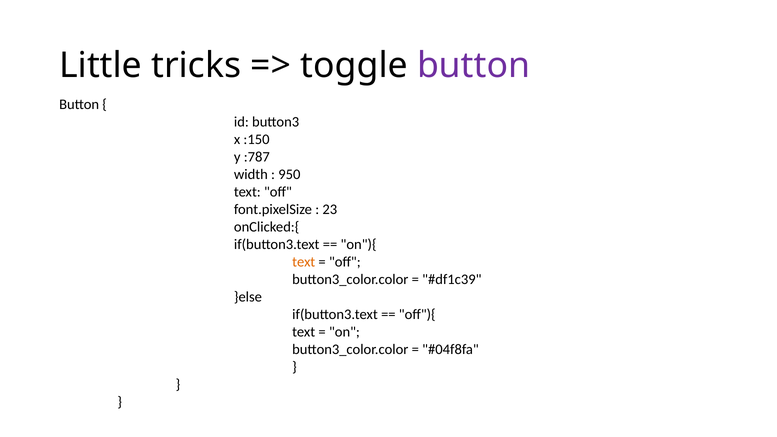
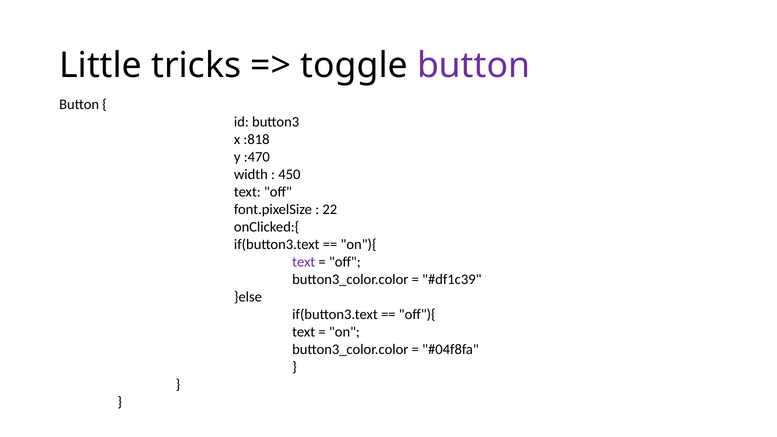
:150: :150 -> :818 (257, 140)
:787: :787 -> :470 (257, 157)
950: 950 -> 450 (289, 175)
23: 23 -> 22 (330, 210)
text colour: orange -> purple (304, 262)
